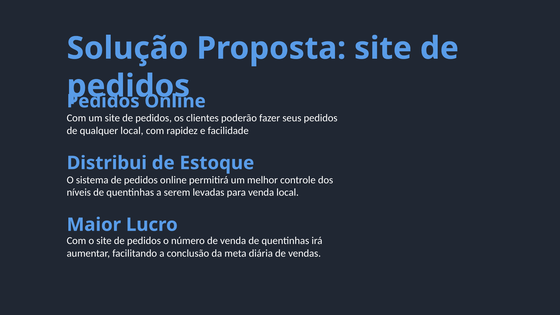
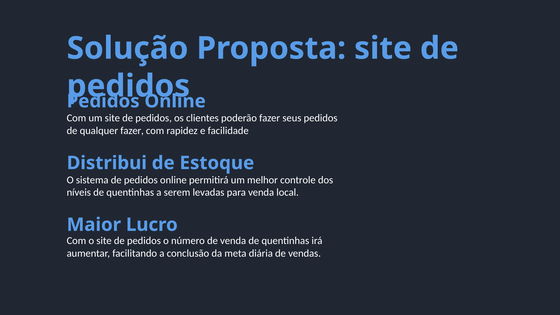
qualquer local: local -> fazer (132, 131)
